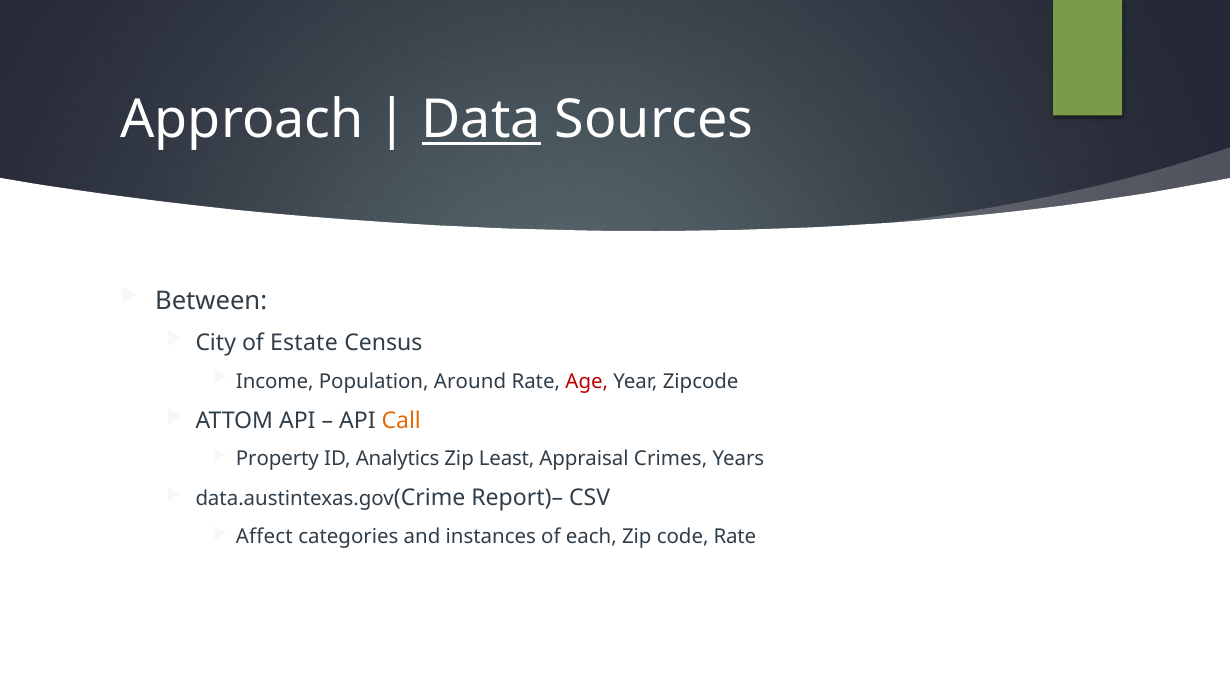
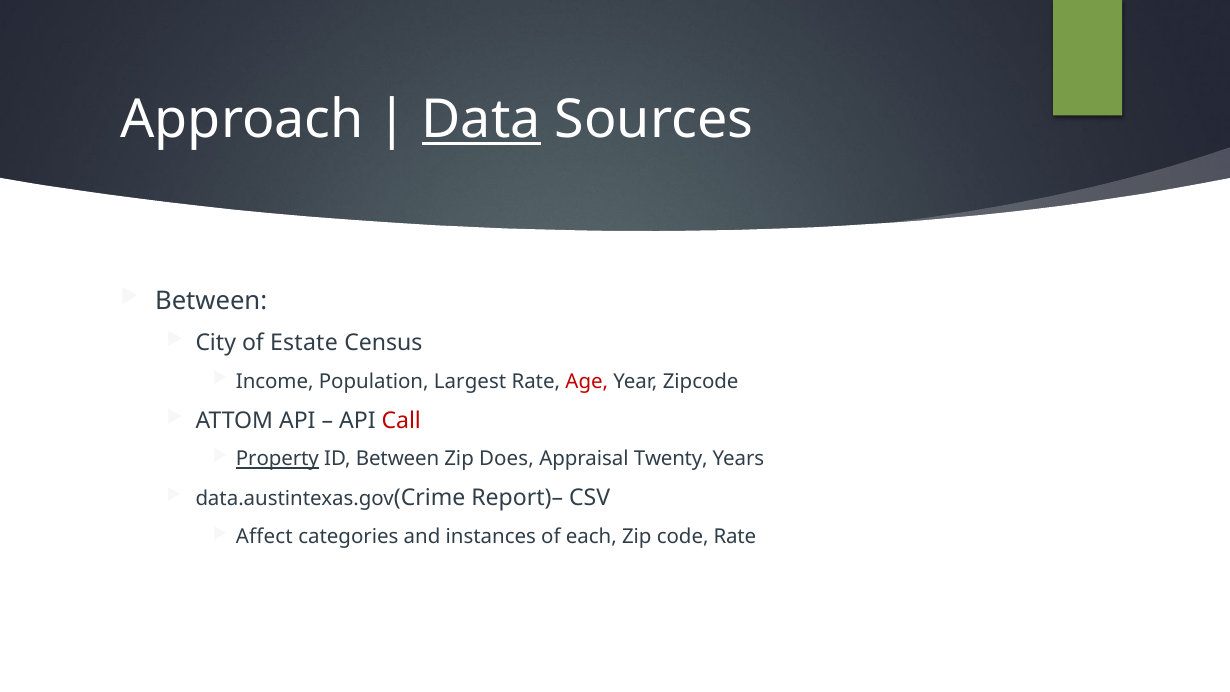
Around: Around -> Largest (470, 381)
Call colour: orange -> red (401, 420)
Property underline: none -> present (277, 459)
ID Analytics: Analytics -> Between (398, 459)
Least: Least -> Does (506, 459)
Crimes: Crimes -> Twenty (671, 459)
